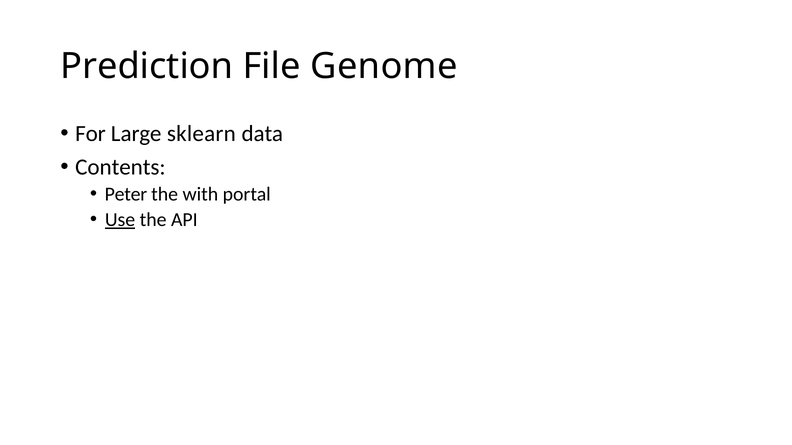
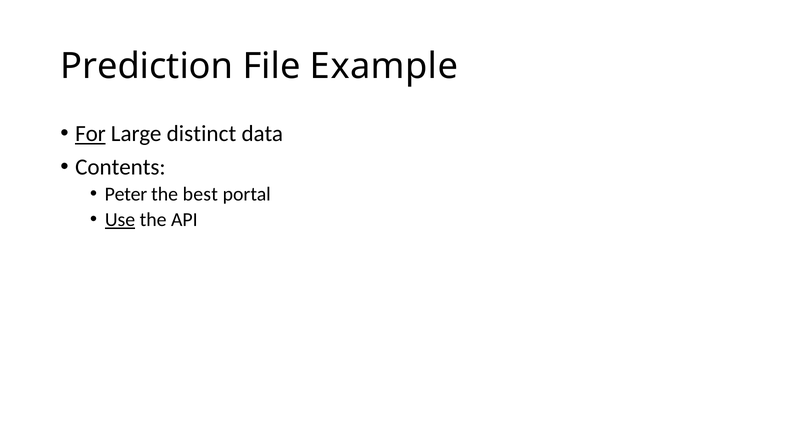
Genome: Genome -> Example (384, 67)
For underline: none -> present (91, 134)
sklearn: sklearn -> distinct (201, 134)
with: with -> best (200, 194)
